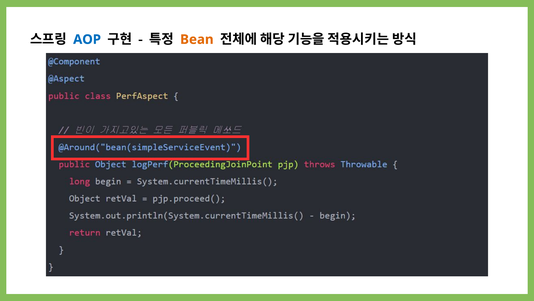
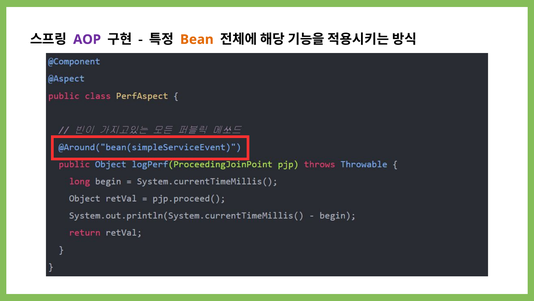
AOP colour: blue -> purple (87, 39)
